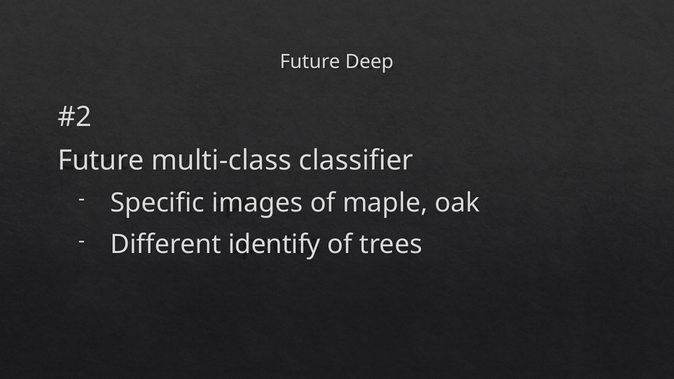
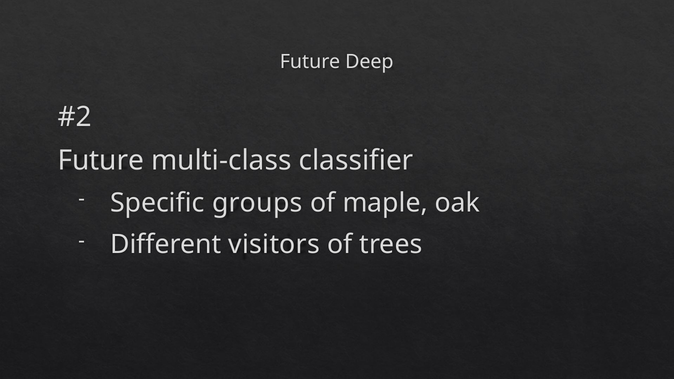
images: images -> groups (257, 203)
identify: identify -> visitors (274, 245)
